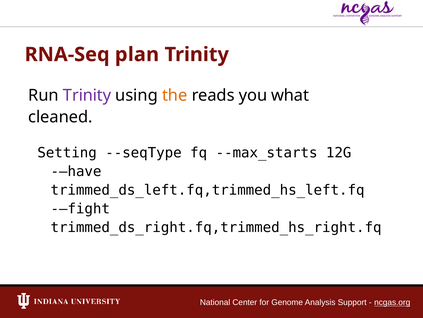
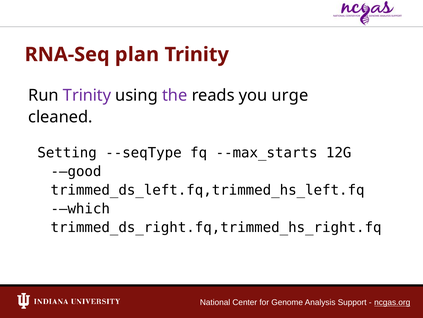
the colour: orange -> purple (175, 95)
what: what -> urge (290, 95)
-–have: -–have -> -–good (76, 171)
-–fight: -–fight -> -–which (80, 208)
